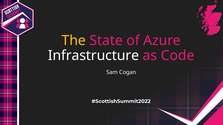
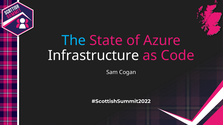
The colour: yellow -> light blue (74, 41)
